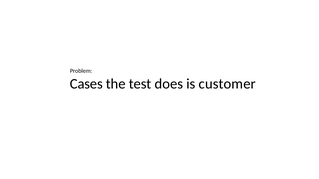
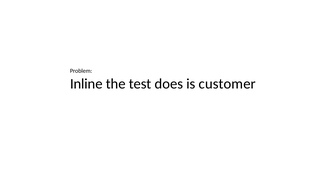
Cases: Cases -> Inline (86, 84)
